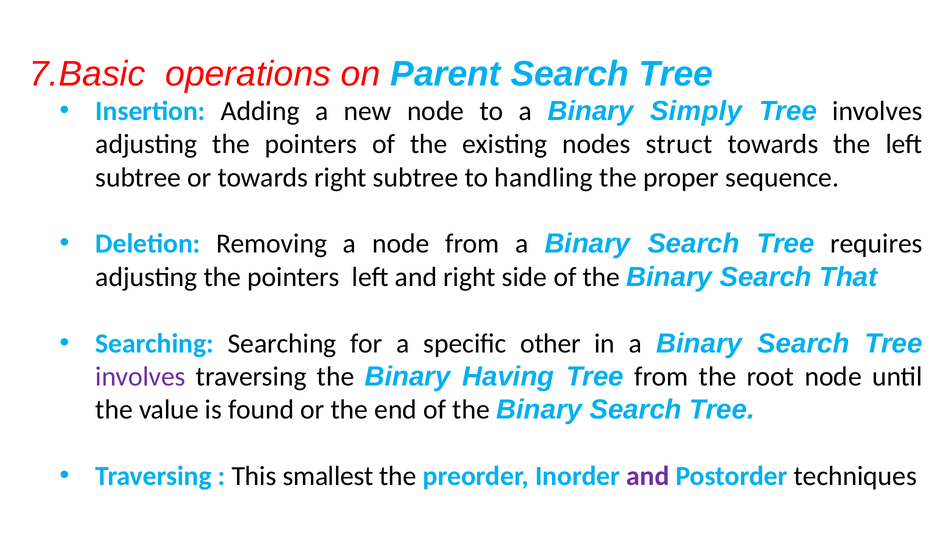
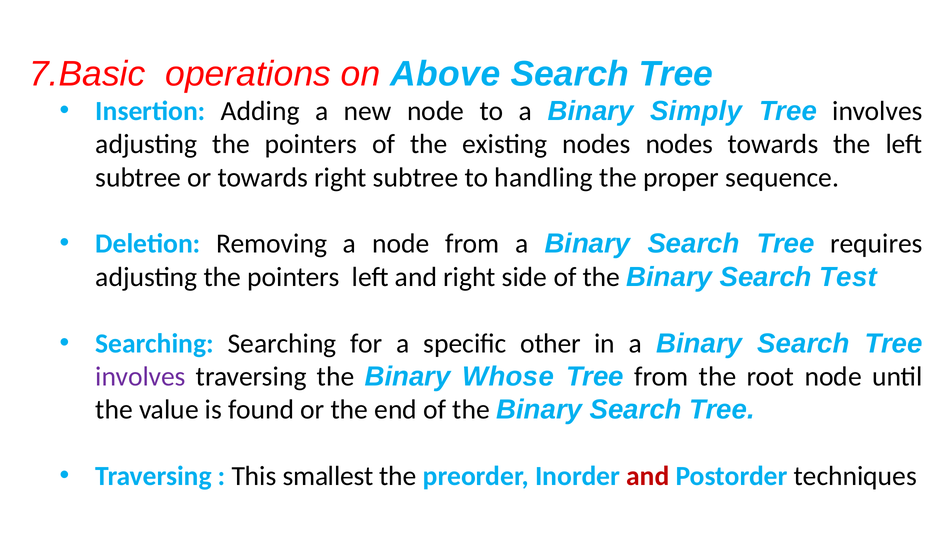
Parent: Parent -> Above (445, 74)
nodes struct: struct -> nodes (679, 144)
That: That -> Test (848, 277)
Having: Having -> Whose (508, 376)
and colour: purple -> red (648, 476)
